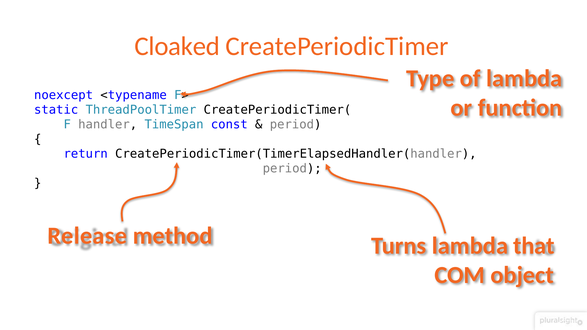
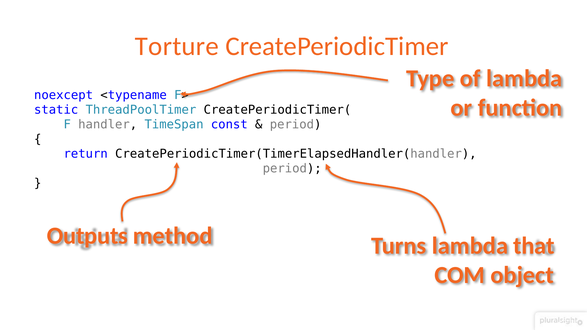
Cloaked: Cloaked -> Torture (177, 46)
Release: Release -> Outputs (87, 236)
